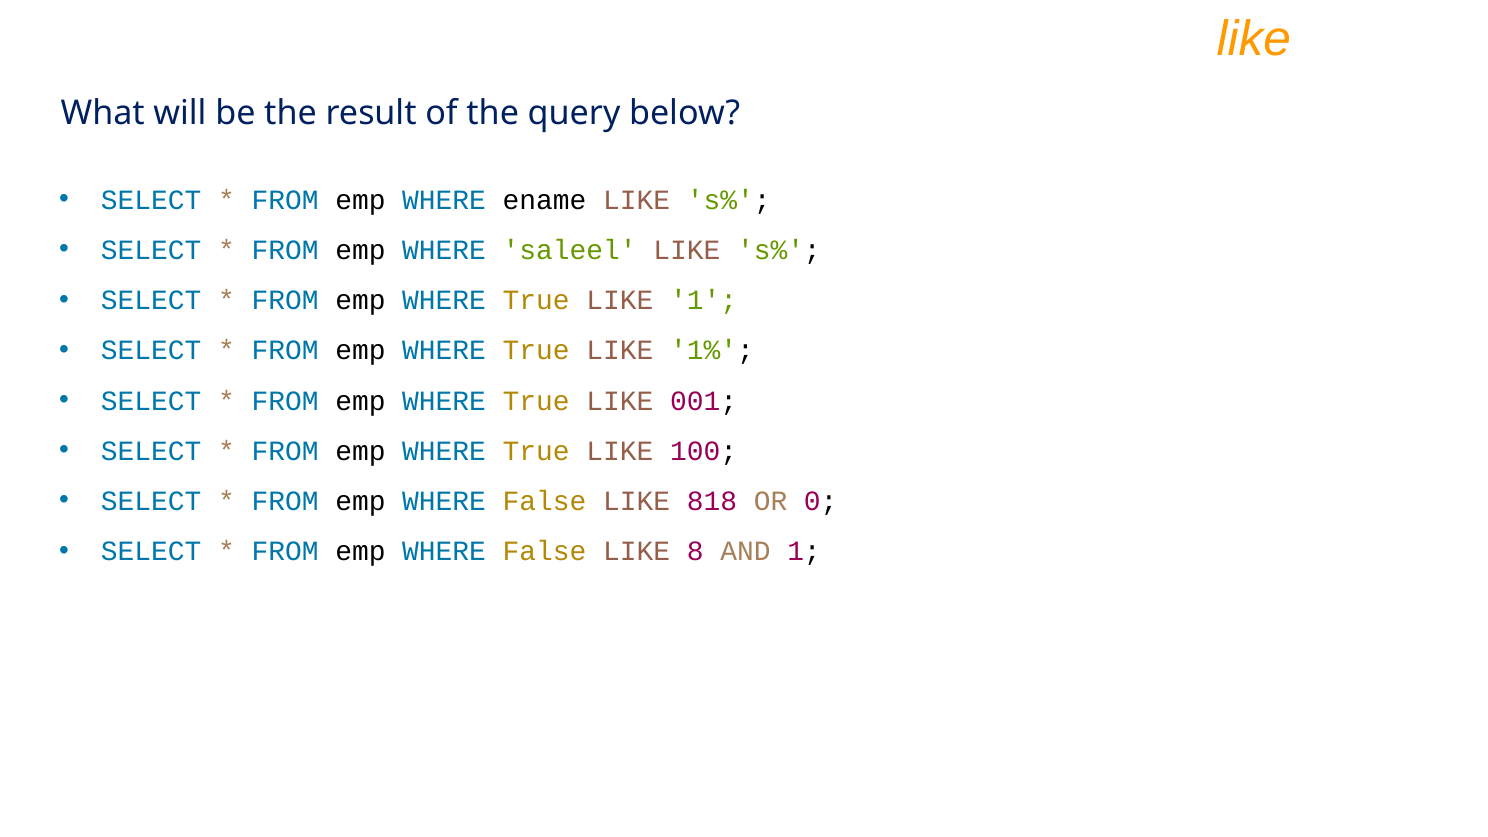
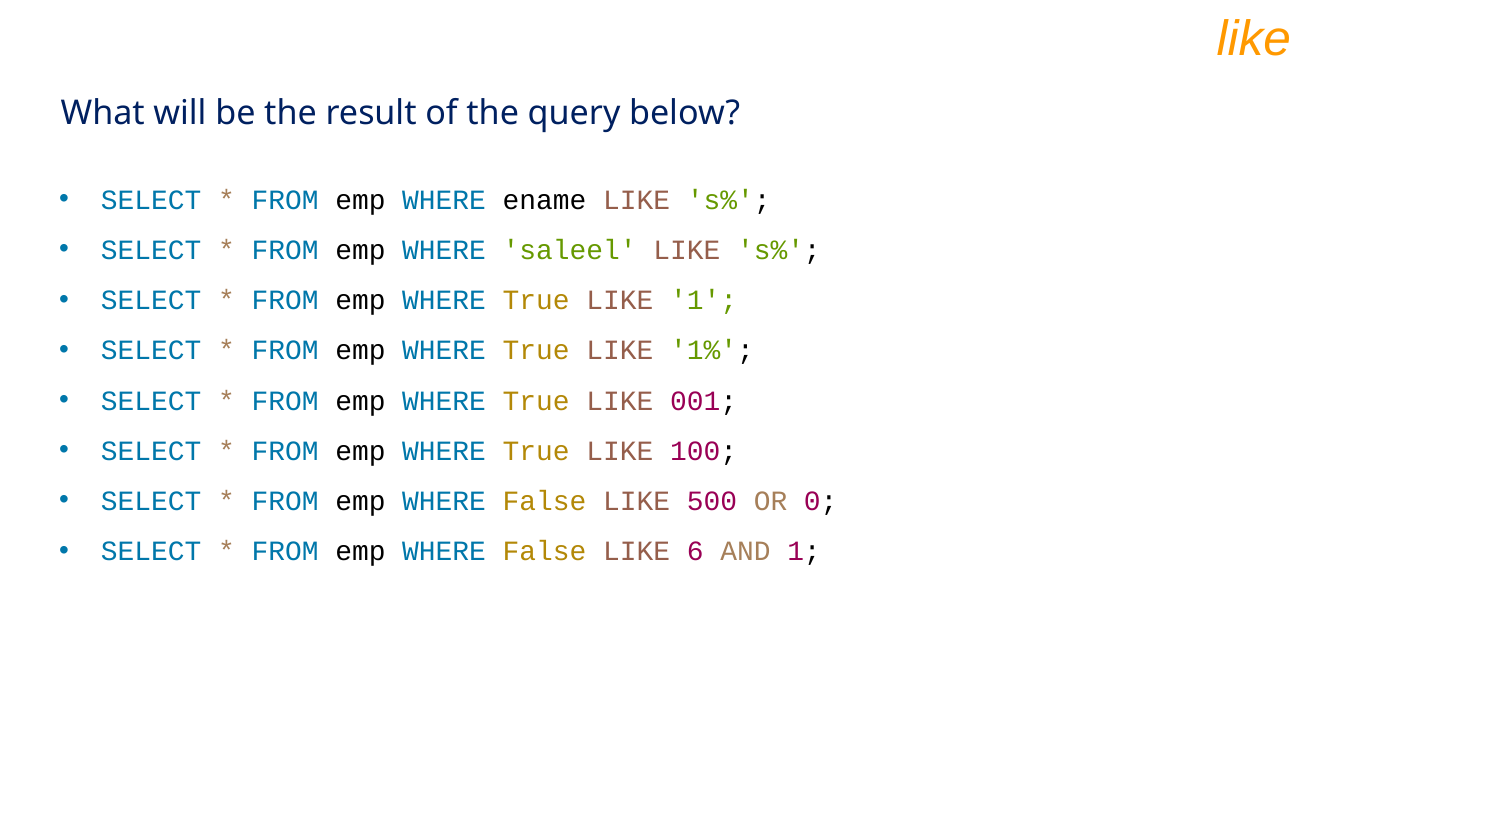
818: 818 -> 500 (712, 501)
8: 8 -> 6 (695, 551)
